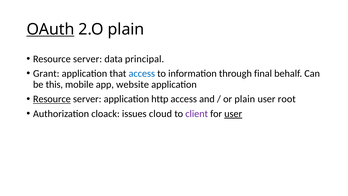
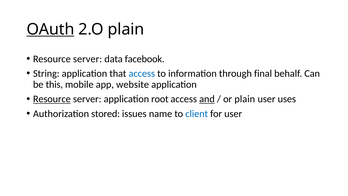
principal: principal -> facebook (145, 59)
Grant: Grant -> String (46, 73)
http: http -> root (160, 99)
and underline: none -> present (207, 99)
root: root -> uses (287, 99)
cloack: cloack -> stored (106, 114)
cloud: cloud -> name (161, 114)
client colour: purple -> blue (197, 114)
user underline: present -> none (233, 114)
